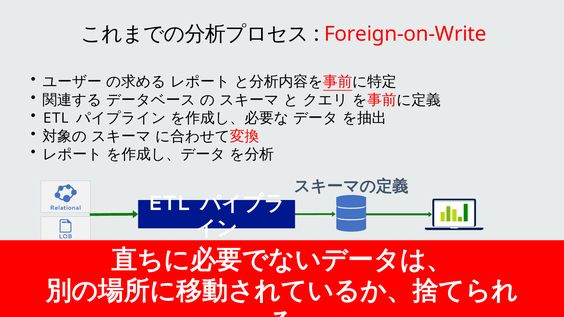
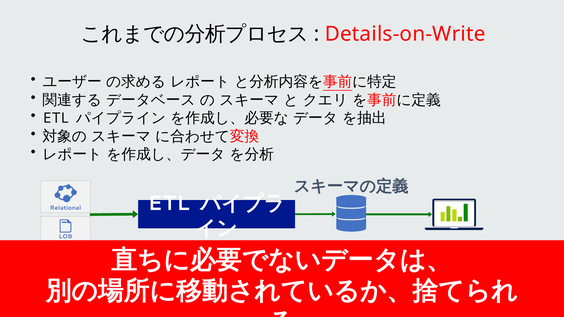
Foreign-on-Write: Foreign-on-Write -> Details-on-Write (405, 34)
